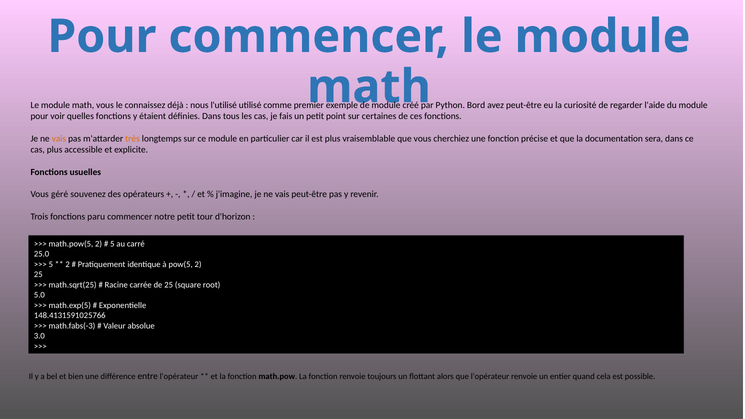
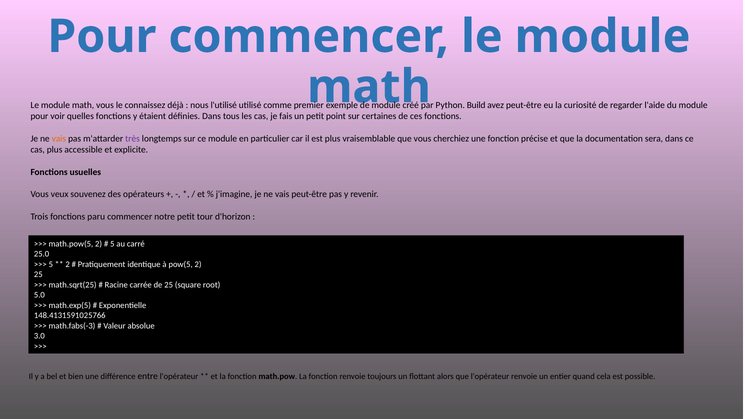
Bord: Bord -> Build (476, 105)
très colour: orange -> purple (133, 139)
géré: géré -> veux (60, 194)
